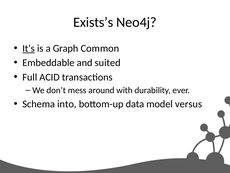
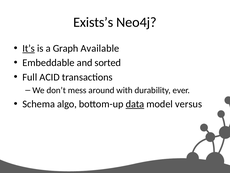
Common: Common -> Available (100, 48)
suited: suited -> sorted (108, 63)
into: into -> algo (67, 104)
data underline: none -> present (135, 104)
